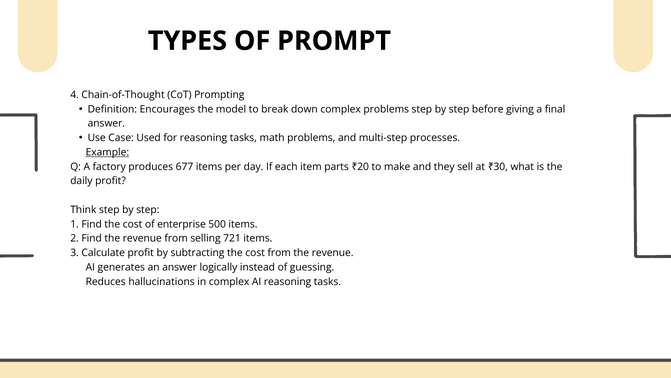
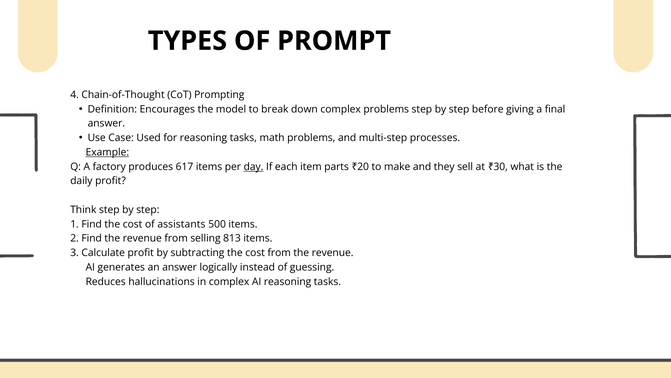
677: 677 -> 617 (184, 166)
day underline: none -> present (254, 166)
enterprise: enterprise -> assistants (181, 224)
721: 721 -> 813 (232, 238)
